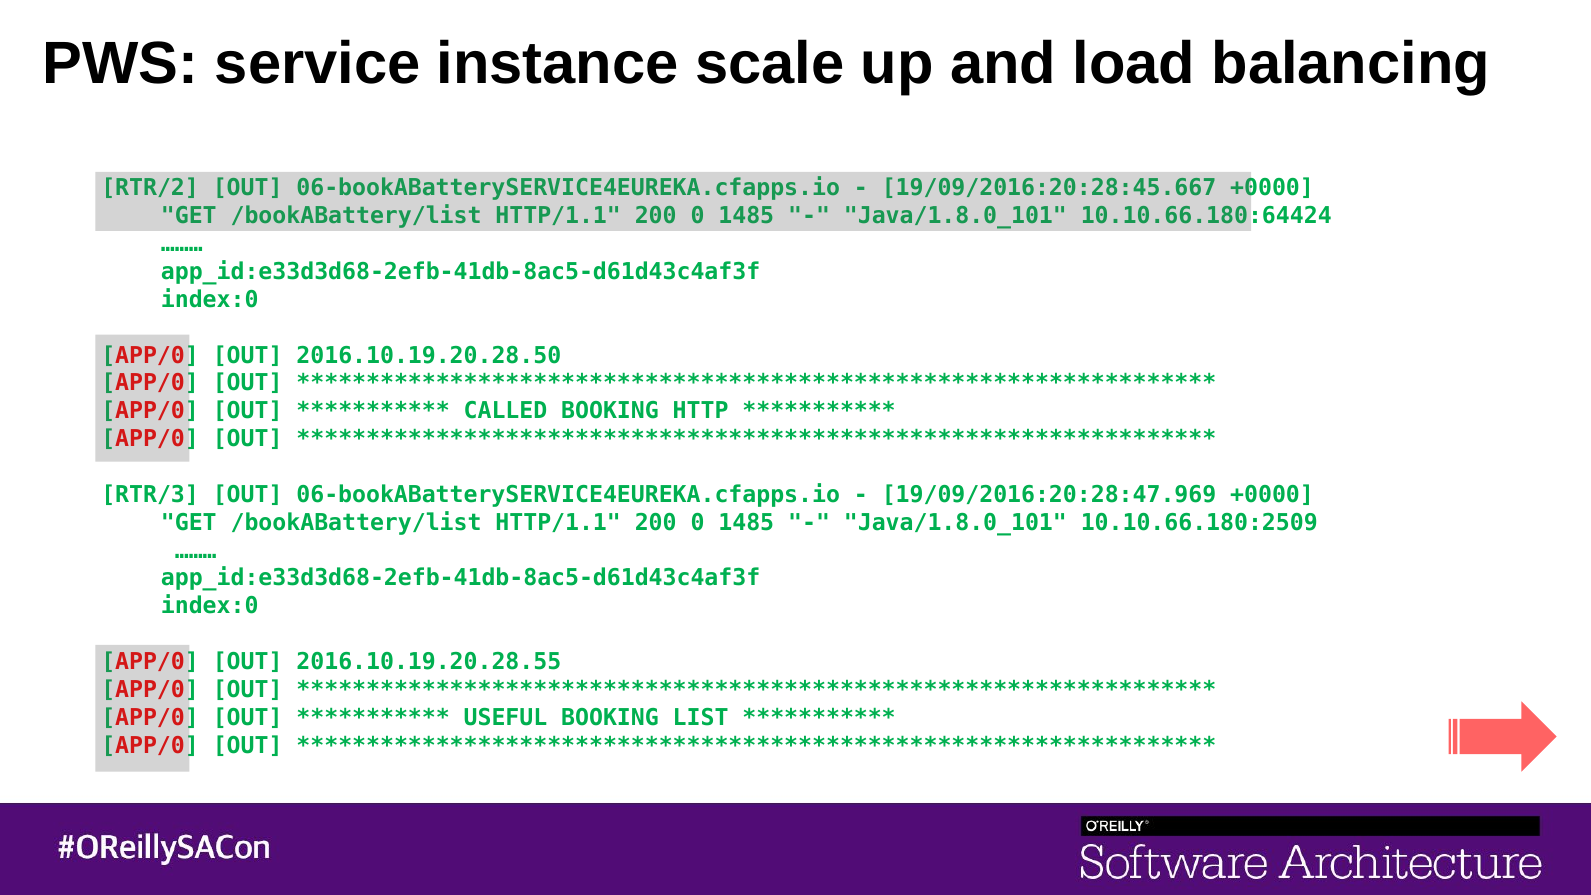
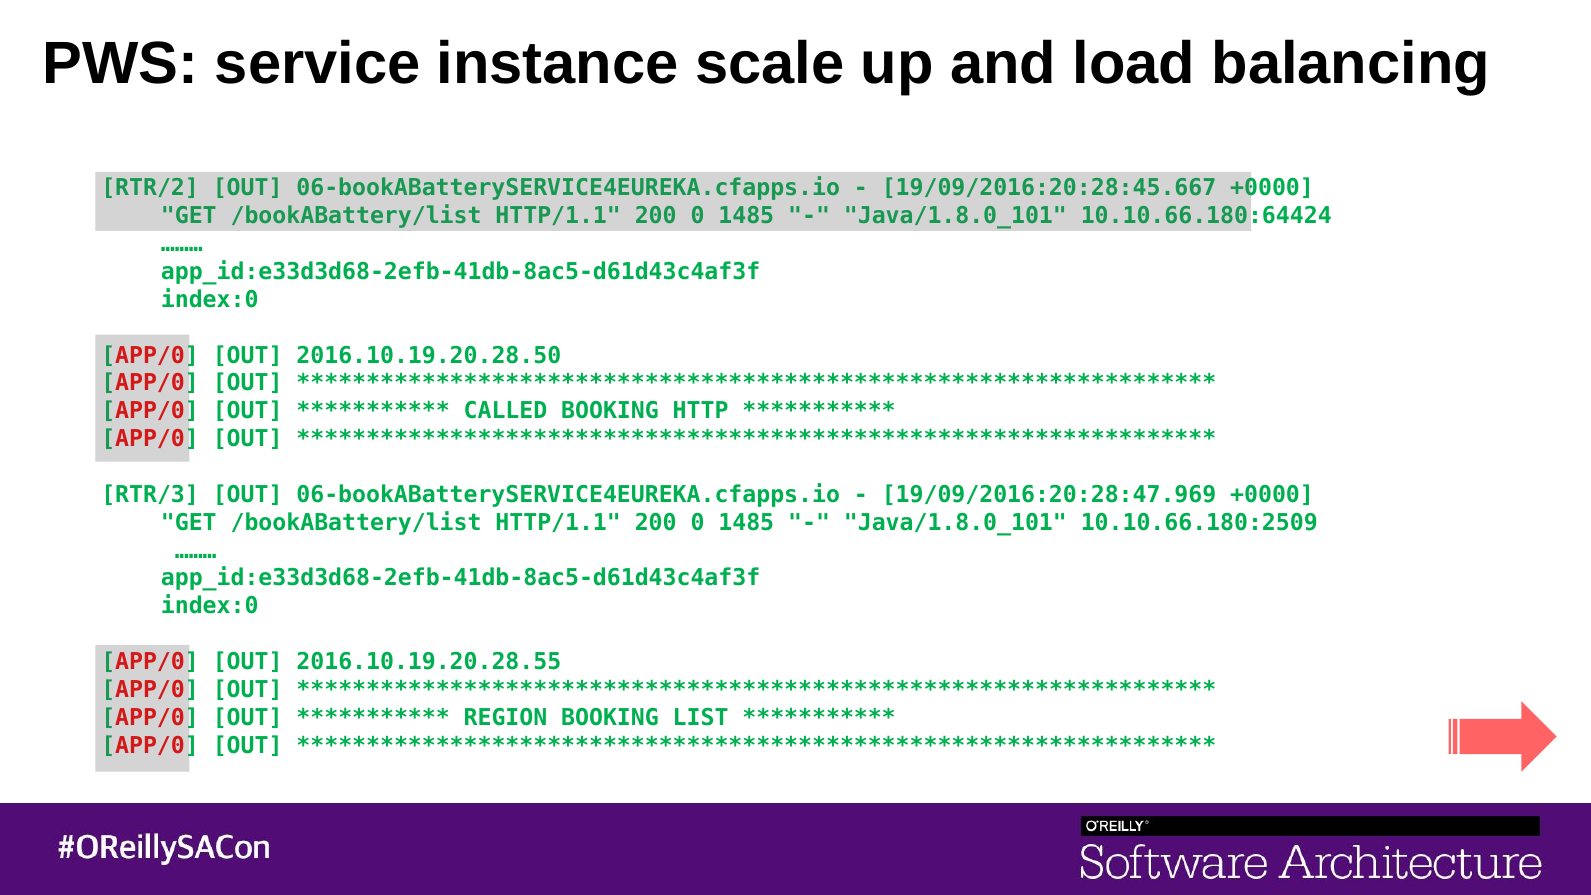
USEFUL: USEFUL -> REGION (505, 718)
